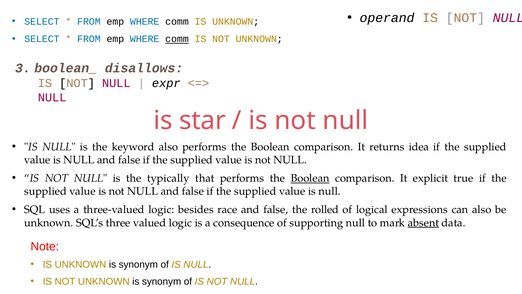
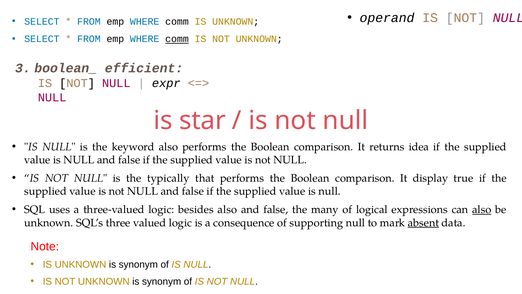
disallows: disallows -> efficient (144, 68)
Boolean underline: present -> none (310, 178)
explicit: explicit -> display (431, 178)
besides race: race -> also (227, 209)
rolled: rolled -> many (325, 209)
also underline: none -> present (482, 209)
